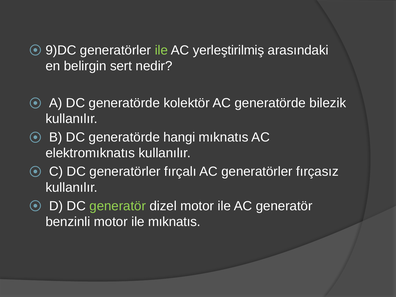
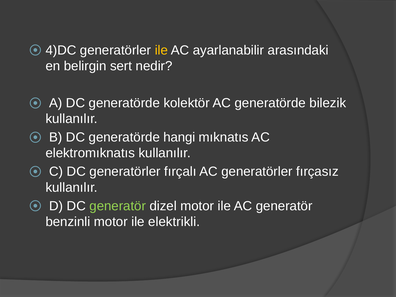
9)DC: 9)DC -> 4)DC (61, 50)
ile colour: light green -> yellow (161, 50)
yerleştirilmiş: yerleştirilmiş -> ayarlanabilir (228, 50)
ile mıknatıs: mıknatıs -> elektrikli (174, 222)
